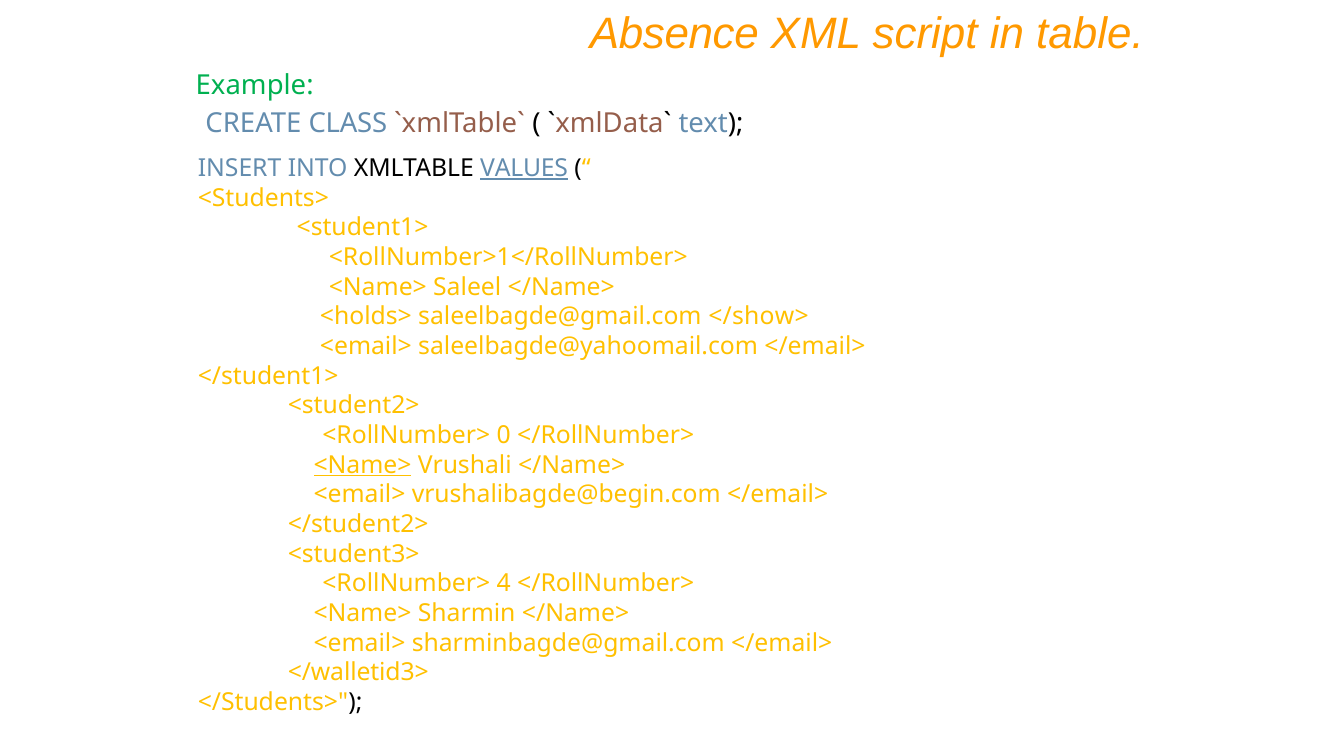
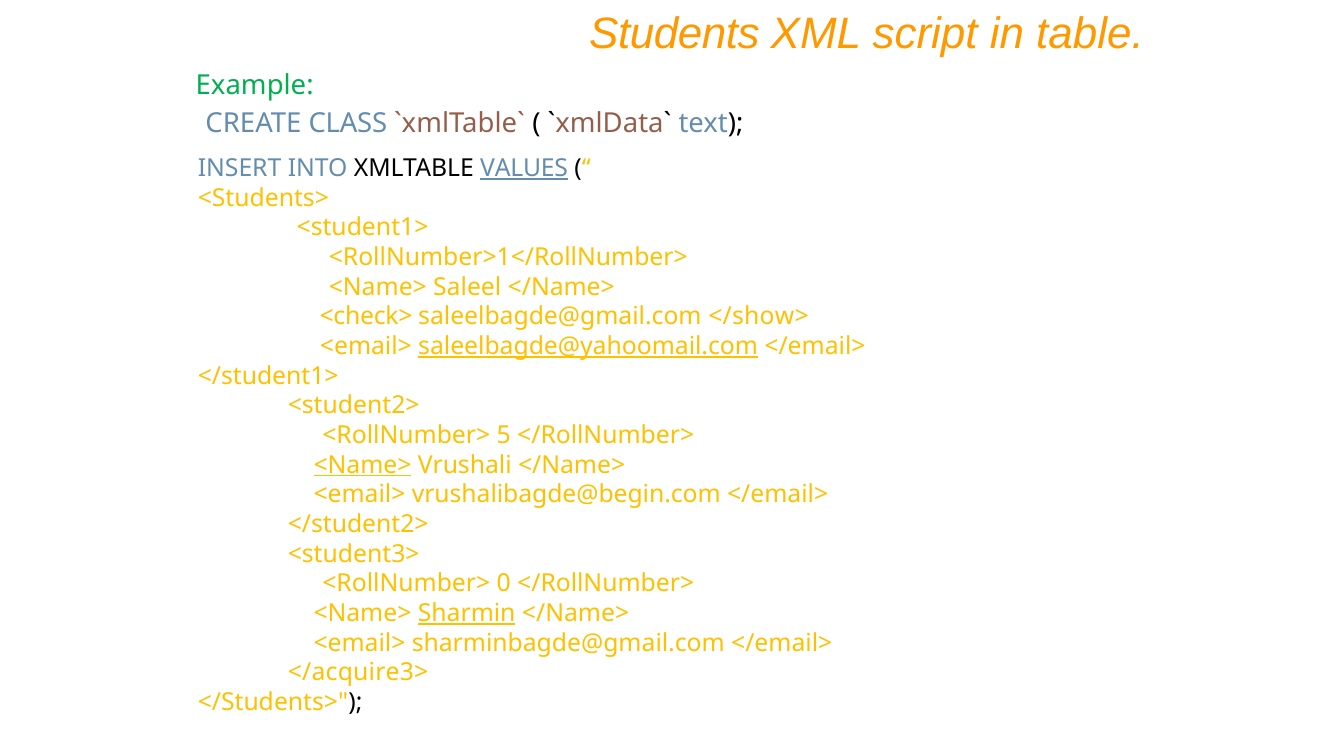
Absence: Absence -> Students (674, 34)
<holds>: <holds> -> <check> (366, 317)
saleelbagde@yahoomail.com underline: none -> present (588, 346)
0: 0 -> 5 (504, 435)
4: 4 -> 0 (504, 584)
Sharmin underline: none -> present (467, 613)
</walletid3>: </walletid3> -> </acquire3> (358, 673)
